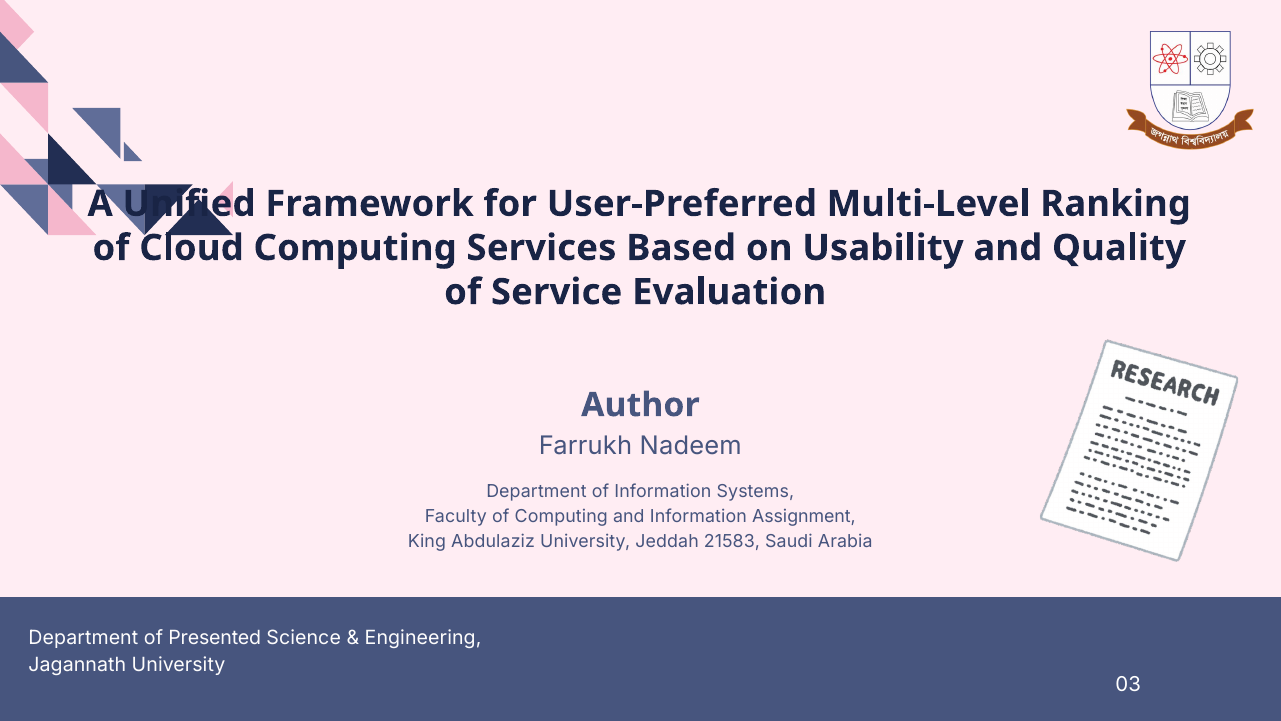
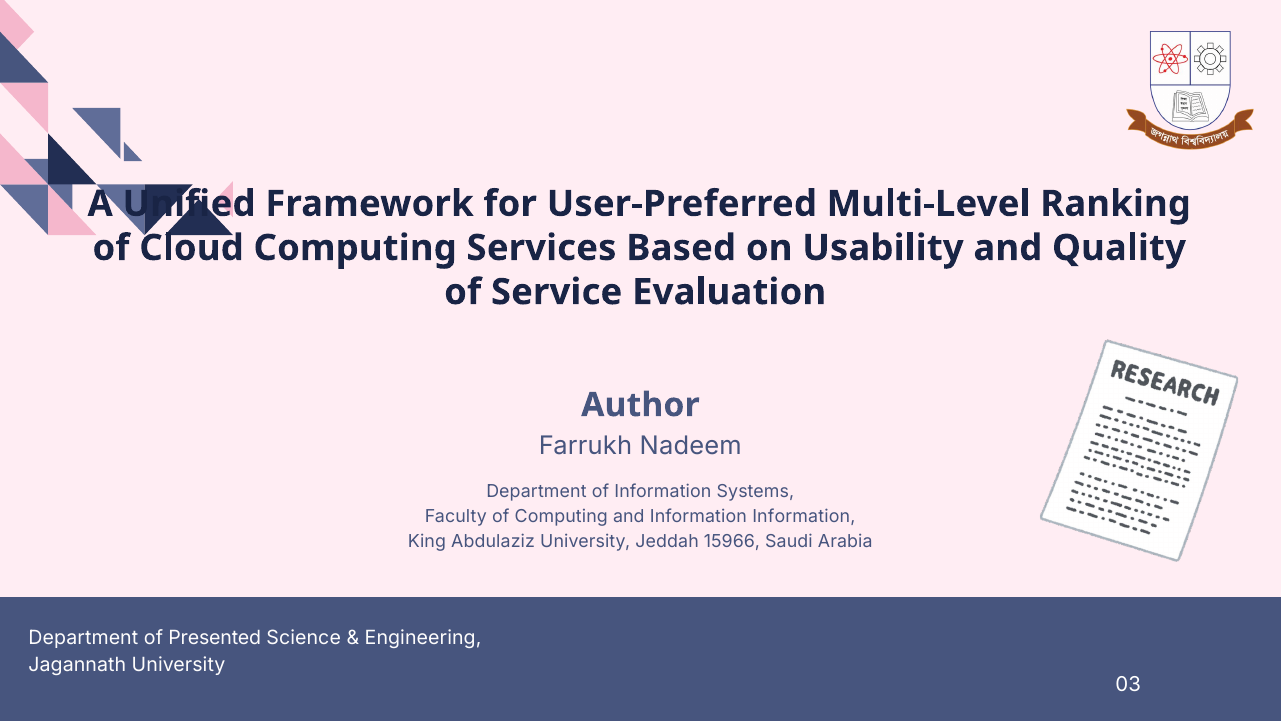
Information Assignment: Assignment -> Information (804, 516)
21583: 21583 -> 15966 (732, 541)
